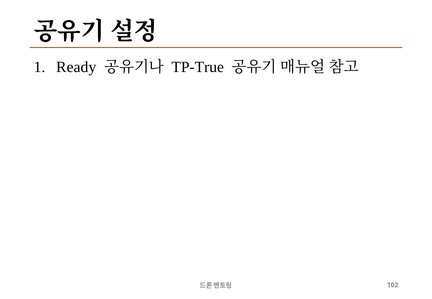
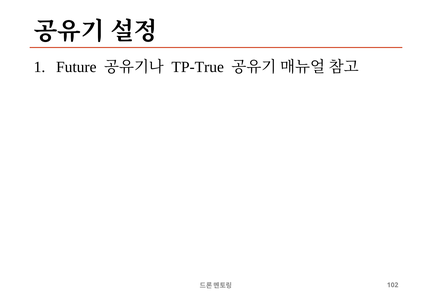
Ready: Ready -> Future (76, 67)
